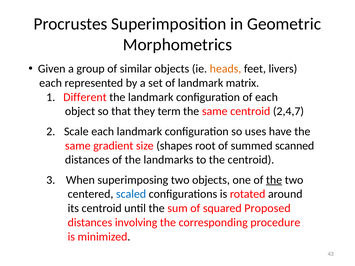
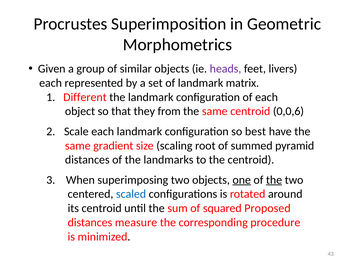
heads colour: orange -> purple (226, 69)
term: term -> from (169, 111)
2,4,7: 2,4,7 -> 0,0,6 (288, 111)
uses: uses -> best (255, 132)
shapes: shapes -> scaling (174, 146)
scanned: scanned -> pyramid (295, 146)
one underline: none -> present (242, 180)
involving: involving -> measure (136, 223)
